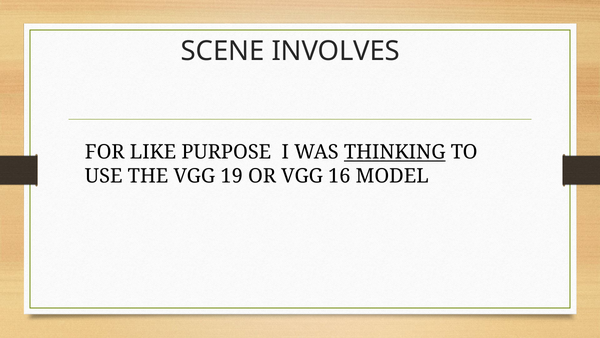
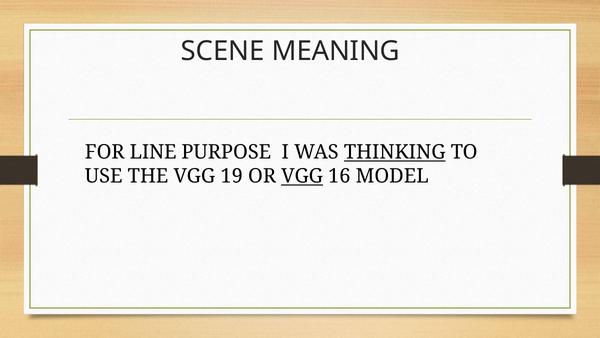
INVOLVES: INVOLVES -> MEANING (336, 51)
LIKE: LIKE -> LINE (153, 152)
VGG underline: none -> present (302, 176)
